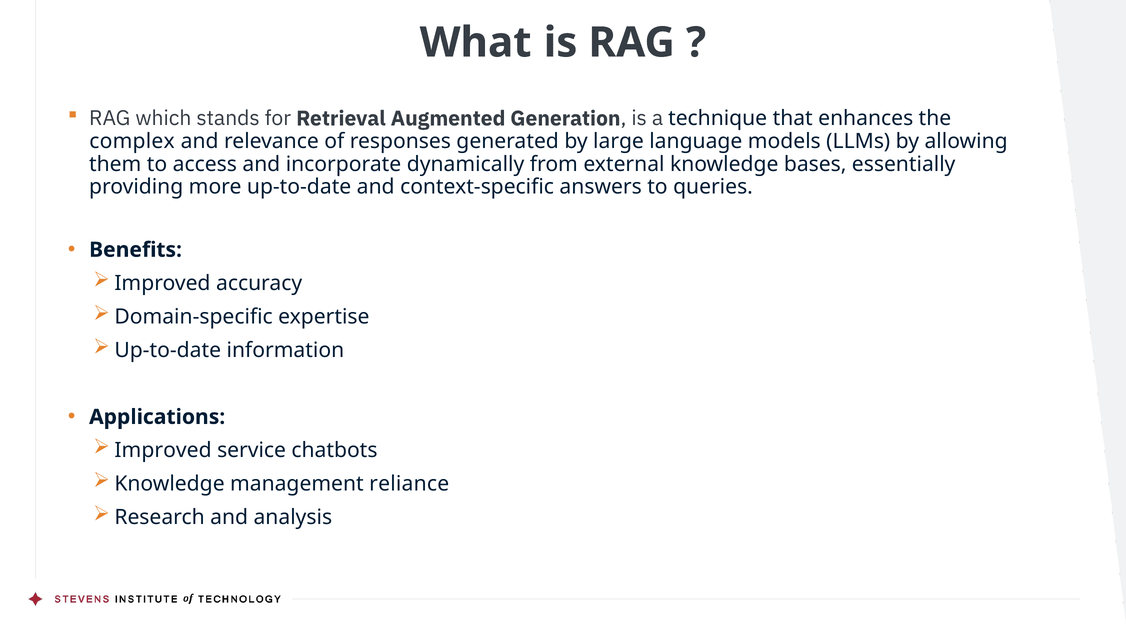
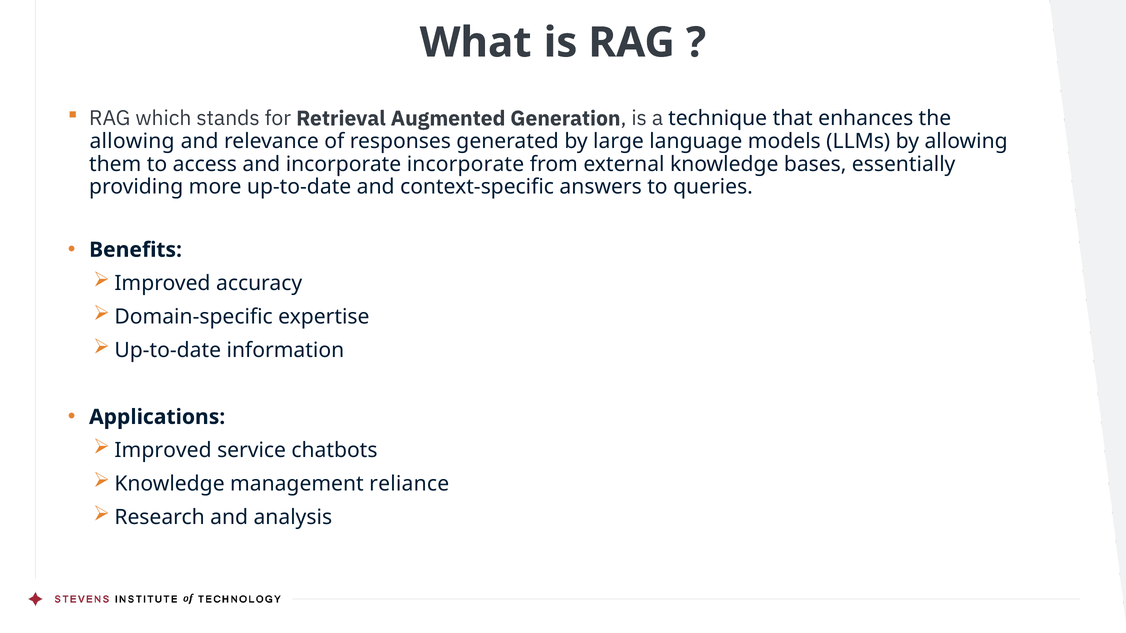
complex: complex -> allowing (132, 141)
incorporate dynamically: dynamically -> incorporate (465, 164)
